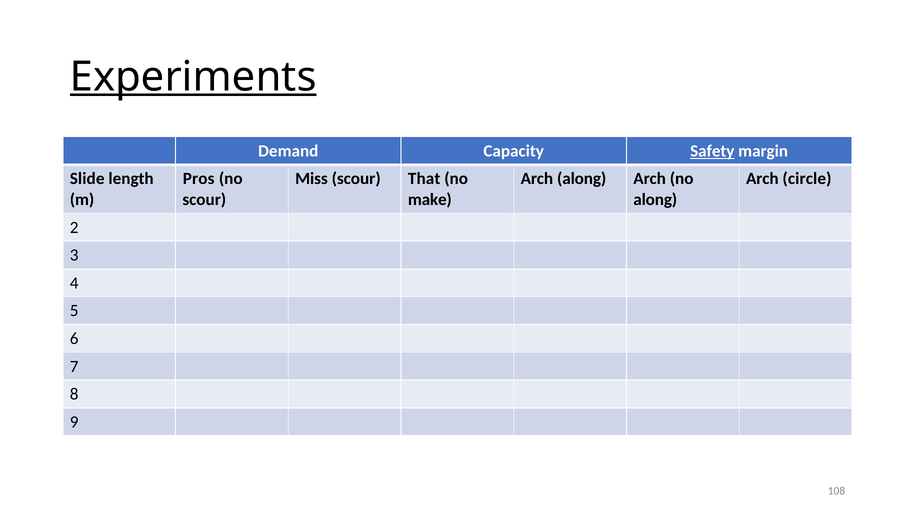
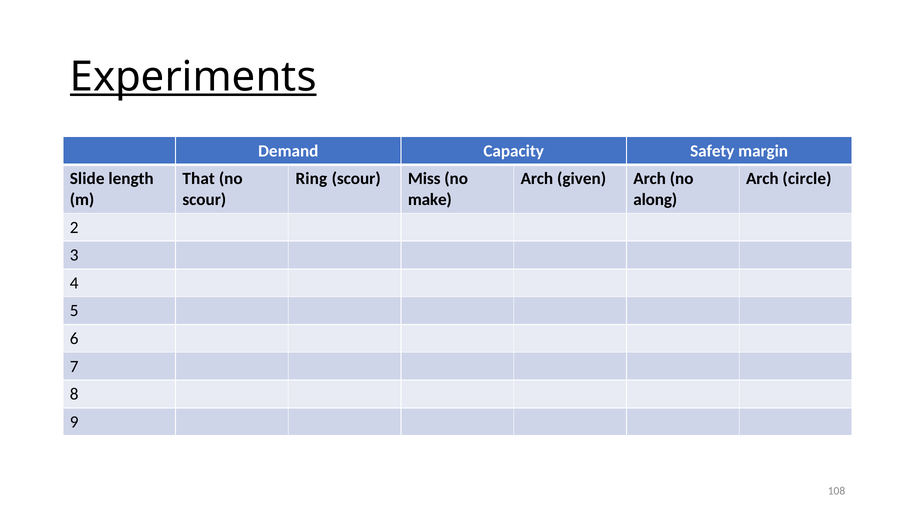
Safety underline: present -> none (712, 151)
Pros: Pros -> That (199, 179)
Miss: Miss -> Ring (311, 179)
That: That -> Miss (424, 179)
Arch along: along -> given (582, 179)
